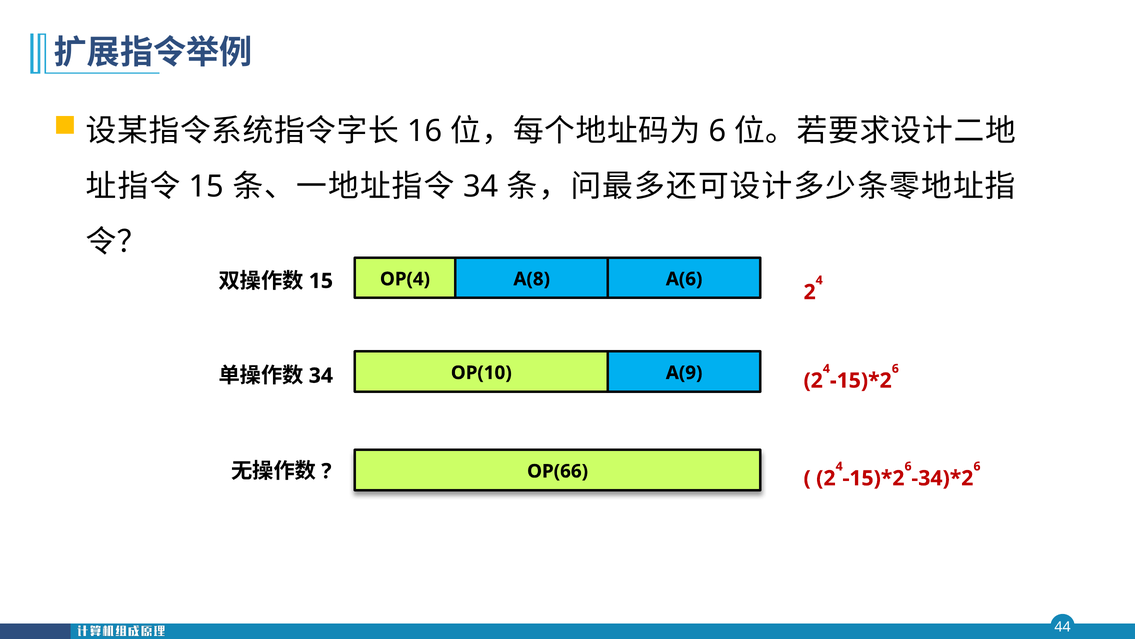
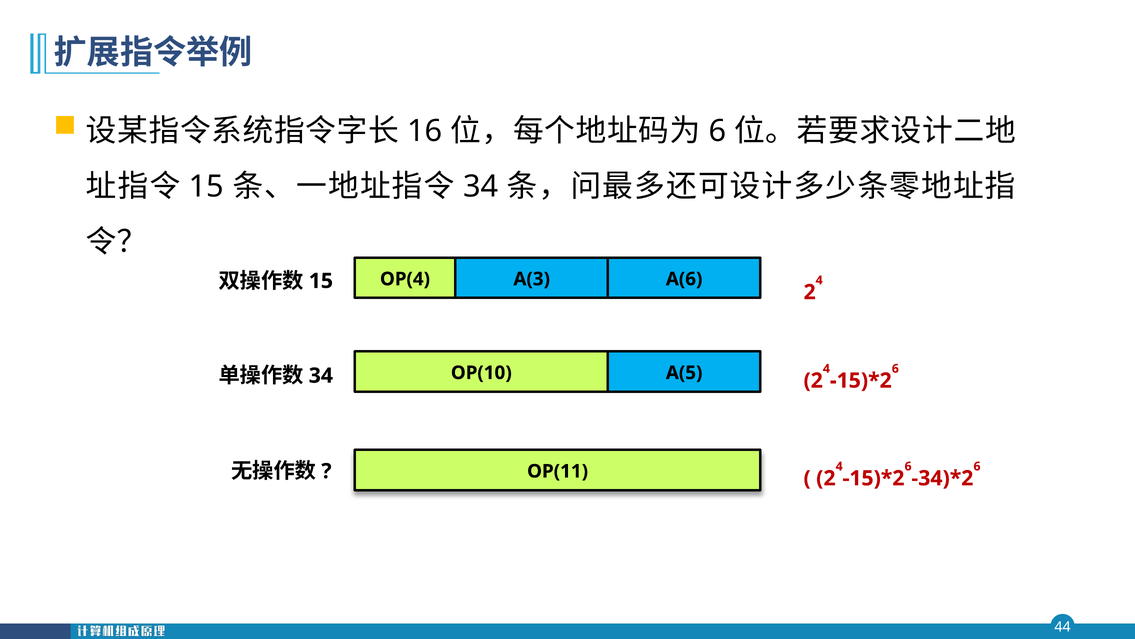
A(8: A(8 -> A(3 (532, 279)
A(9: A(9 -> A(5 (684, 372)
OP(66: OP(66 -> OP(11 (558, 471)
